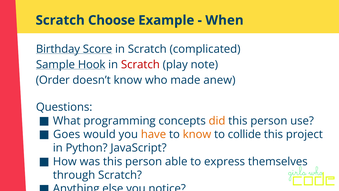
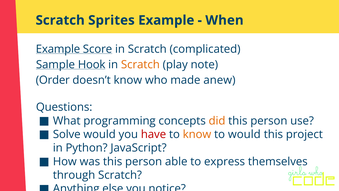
Choose: Choose -> Sprites (111, 20)
Birthday: Birthday -> Example (58, 49)
Scratch colour: red -> orange (140, 64)
Goes: Goes -> Solve (67, 134)
have colour: orange -> red (154, 134)
to collide: collide -> would (244, 134)
